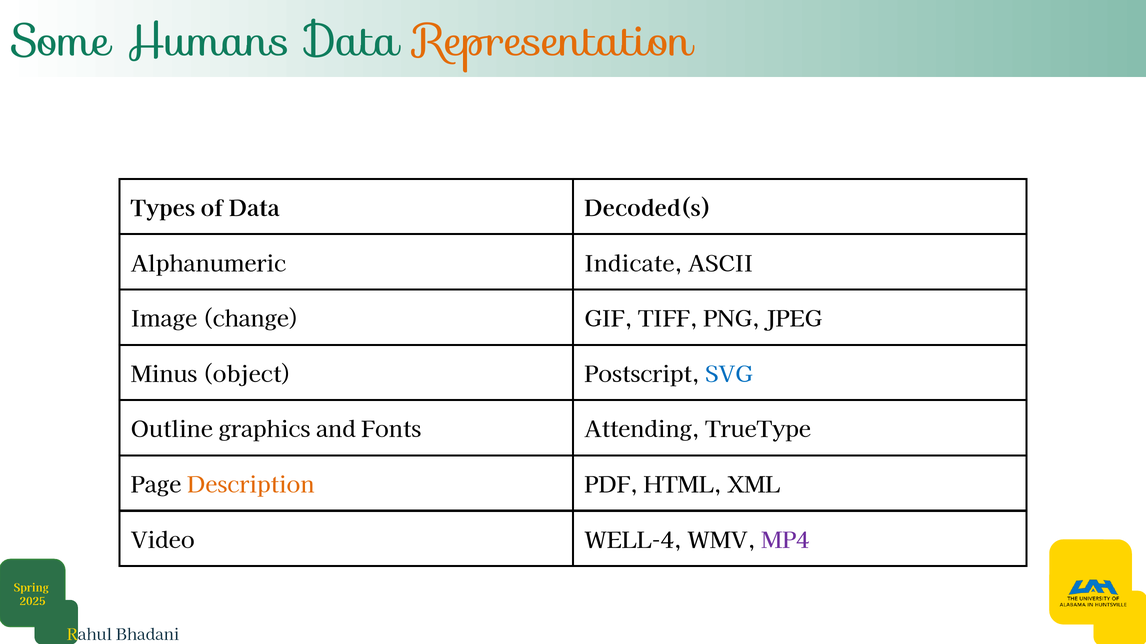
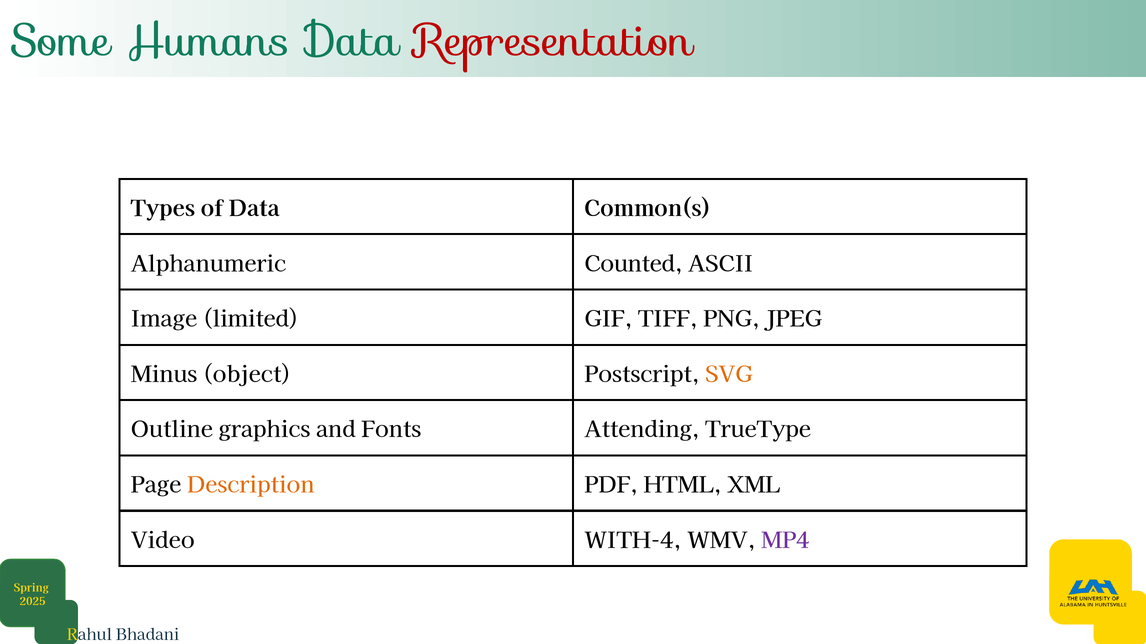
Representation colour: orange -> red (554, 41)
Decoded(s: Decoded(s -> Common(s (648, 209)
Indicate: Indicate -> Counted (634, 264)
change: change -> limited (251, 320)
SVG colour: blue -> orange (729, 375)
WELL-4: WELL-4 -> WITH-4 (633, 541)
